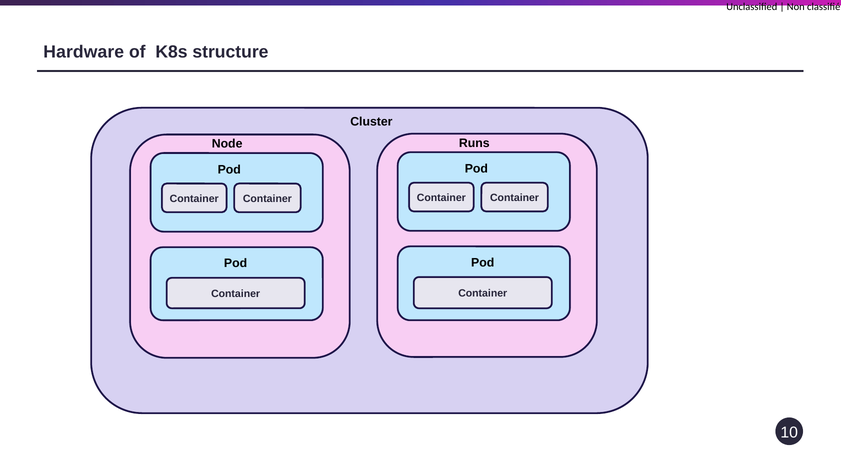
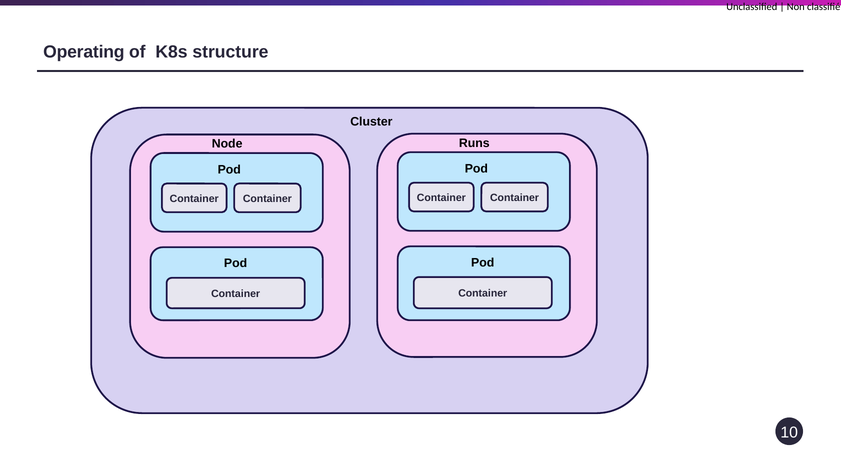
Hardware: Hardware -> Operating (84, 52)
